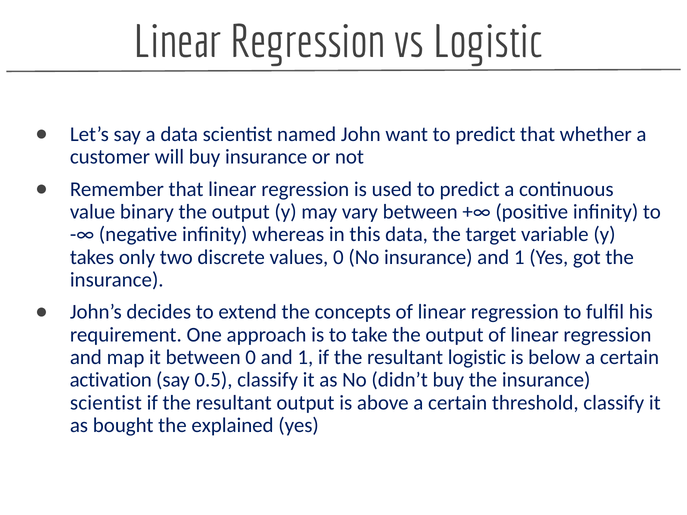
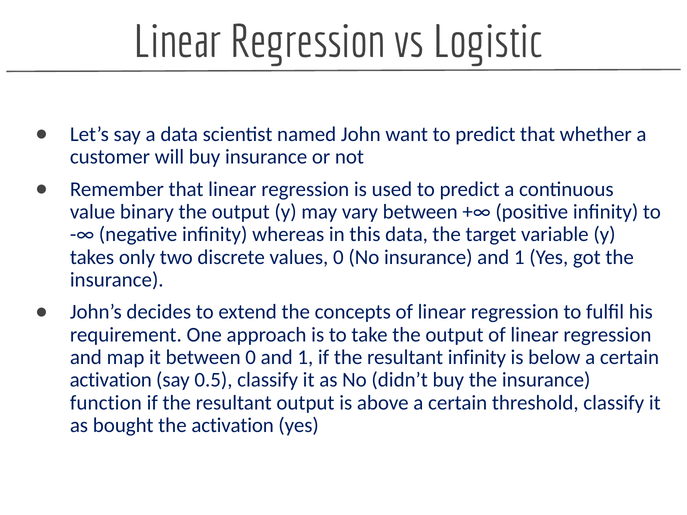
resultant logistic: logistic -> infinity (477, 357)
scientist: scientist -> function (106, 403)
the explained: explained -> activation (233, 425)
